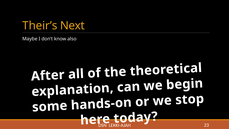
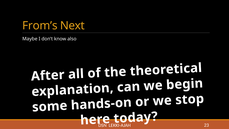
Their’s: Their’s -> From’s (40, 26)
